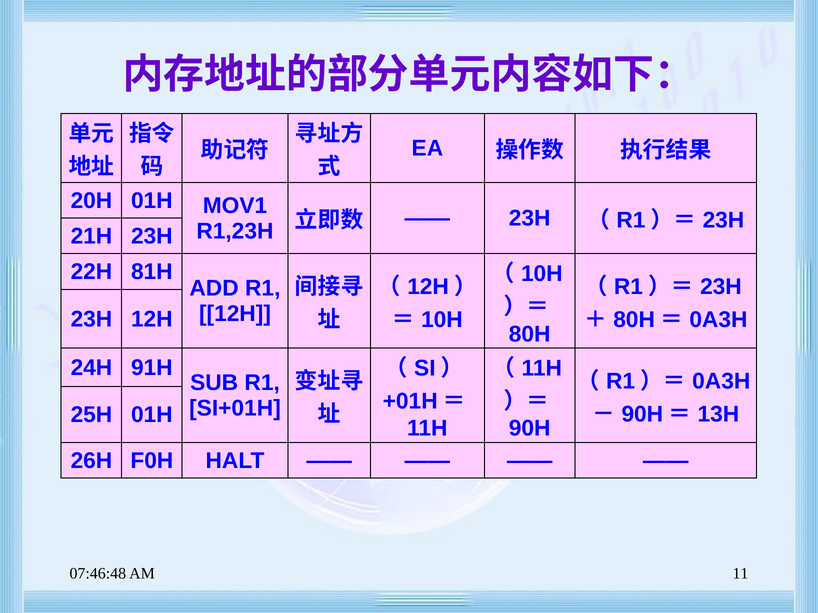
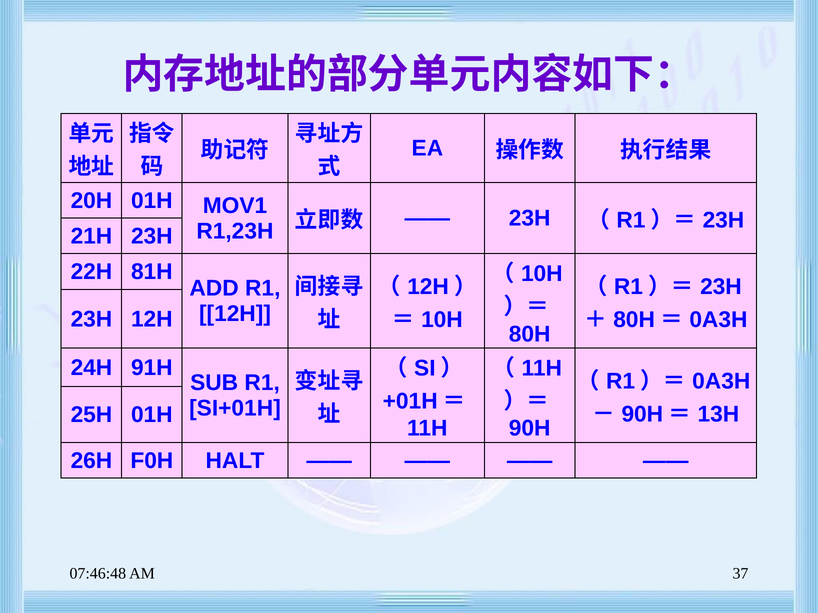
11: 11 -> 37 (740, 574)
